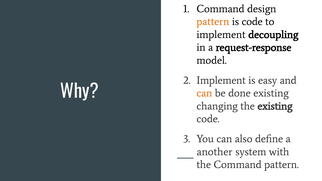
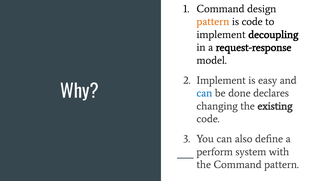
can colour: orange -> blue (204, 93)
done existing: existing -> declares (271, 93)
another: another -> perform (215, 152)
